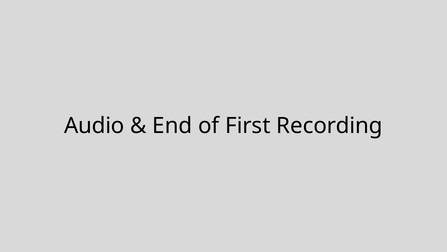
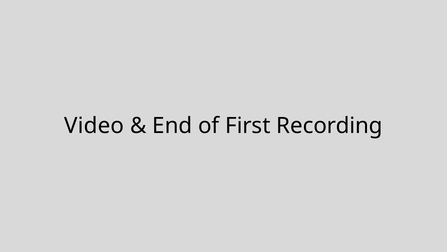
Audio: Audio -> Video (94, 126)
